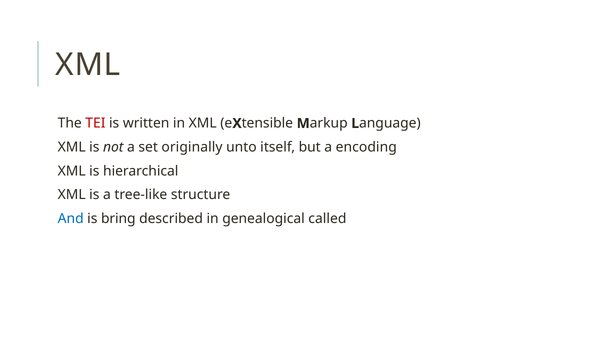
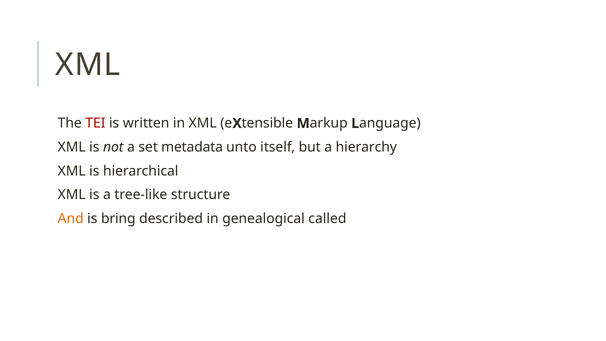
originally: originally -> metadata (192, 147)
encoding: encoding -> hierarchy (366, 147)
And colour: blue -> orange (71, 219)
